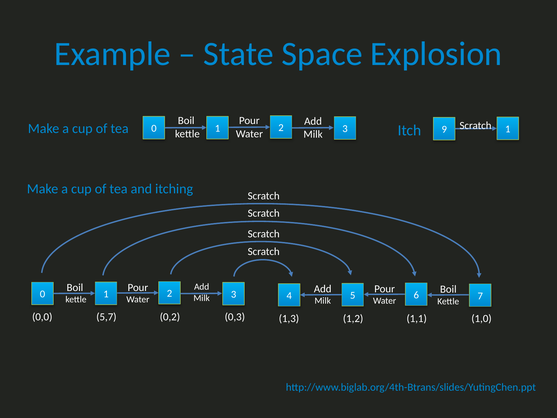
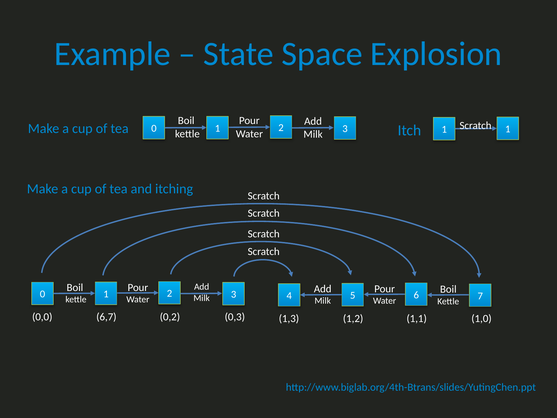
9: 9 -> 1 (444, 129)
5,7: 5,7 -> 6,7 (106, 317)
